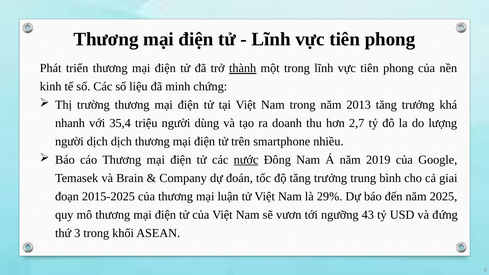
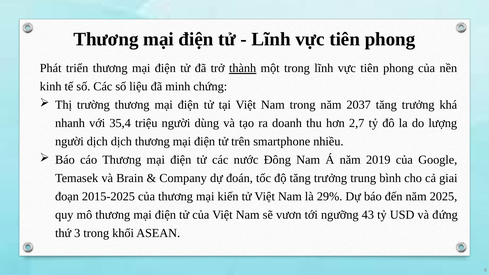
2013: 2013 -> 2037 (359, 105)
nước underline: present -> none (246, 160)
luận: luận -> kiến (228, 197)
